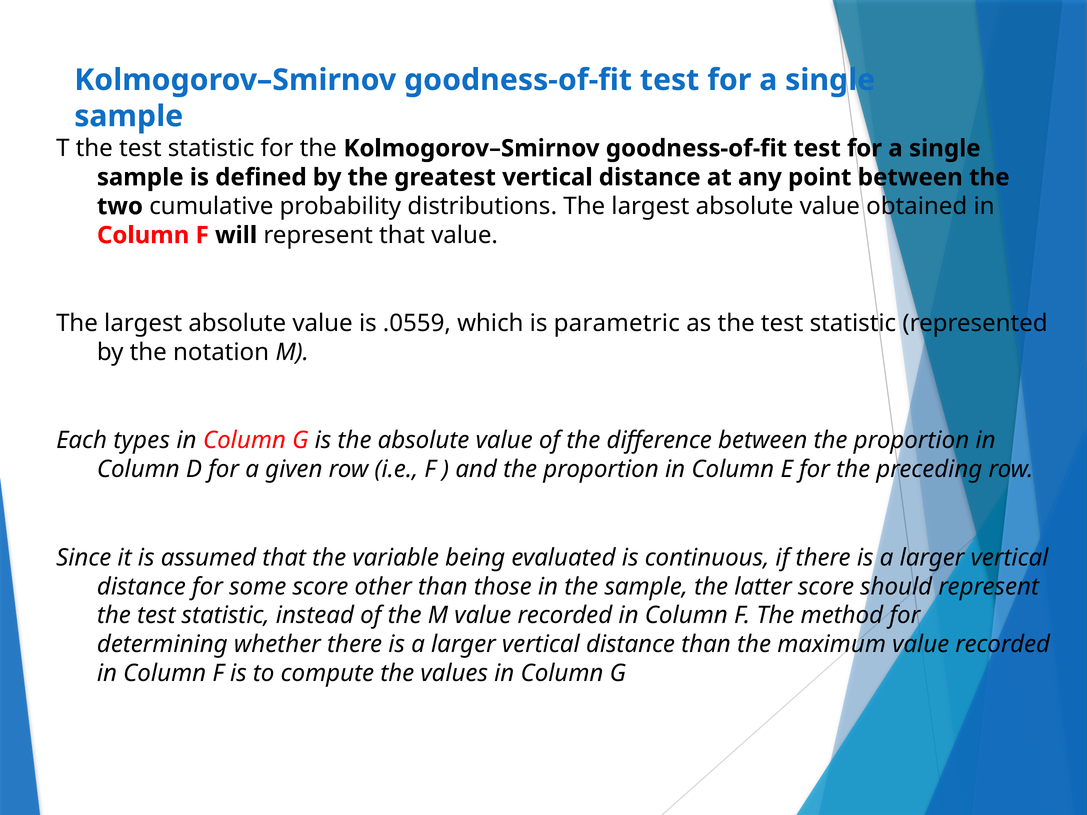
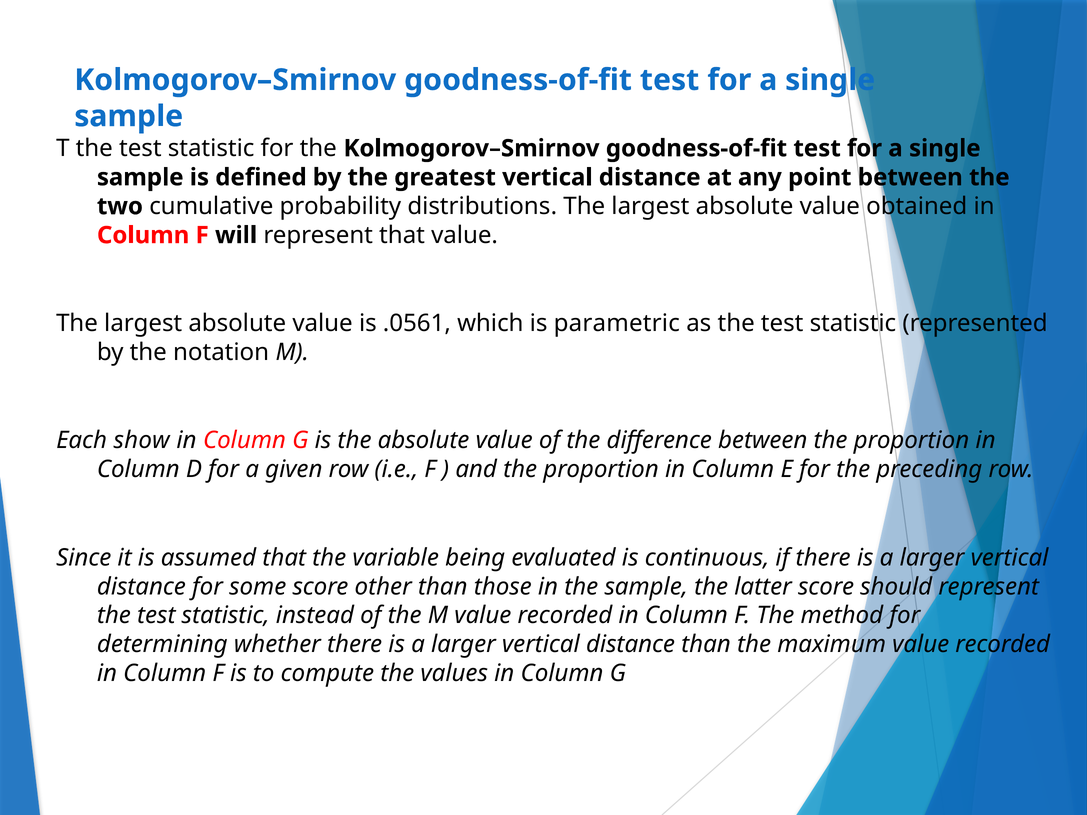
.0559: .0559 -> .0561 (417, 323)
types: types -> show (142, 441)
